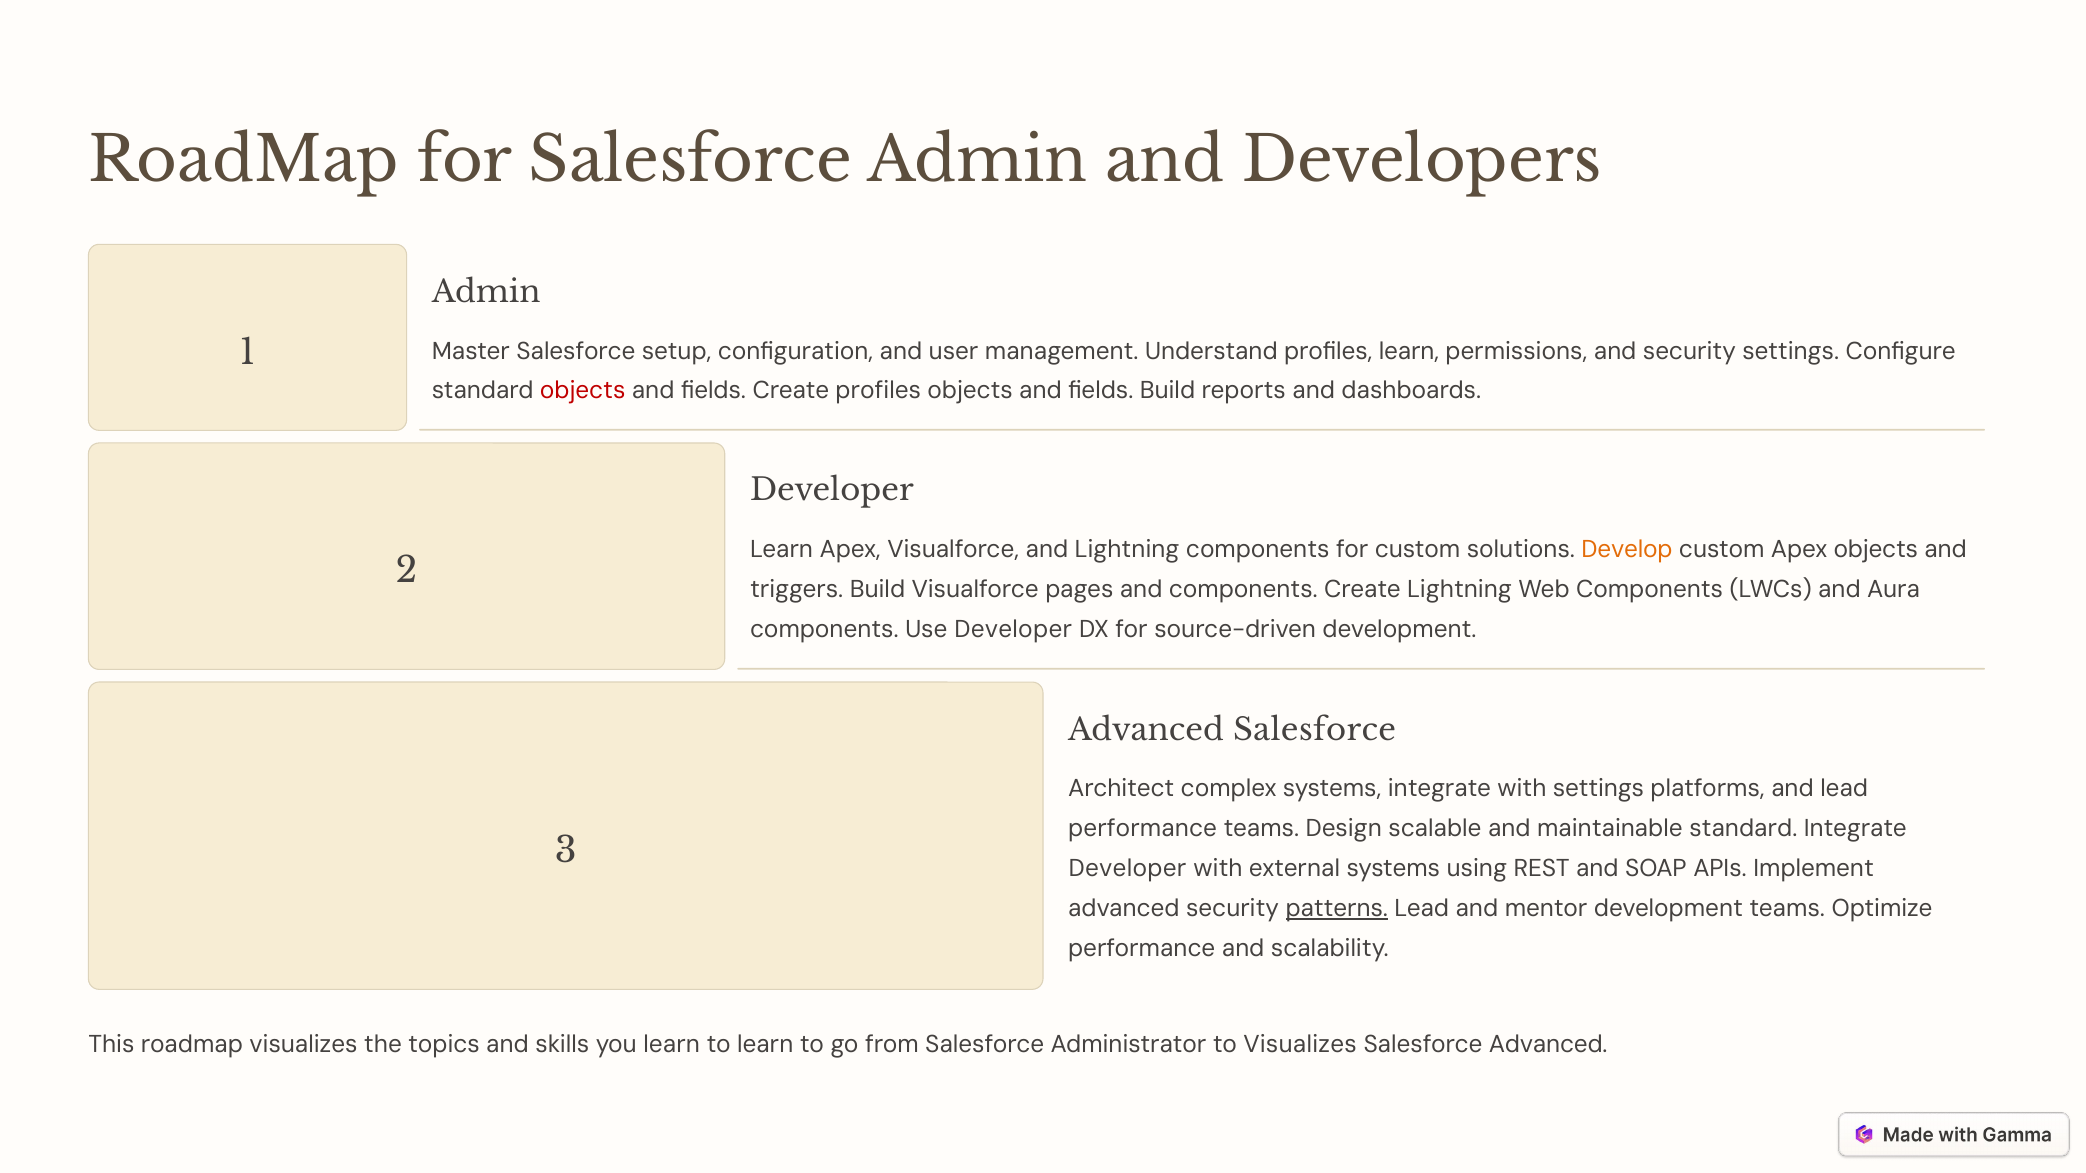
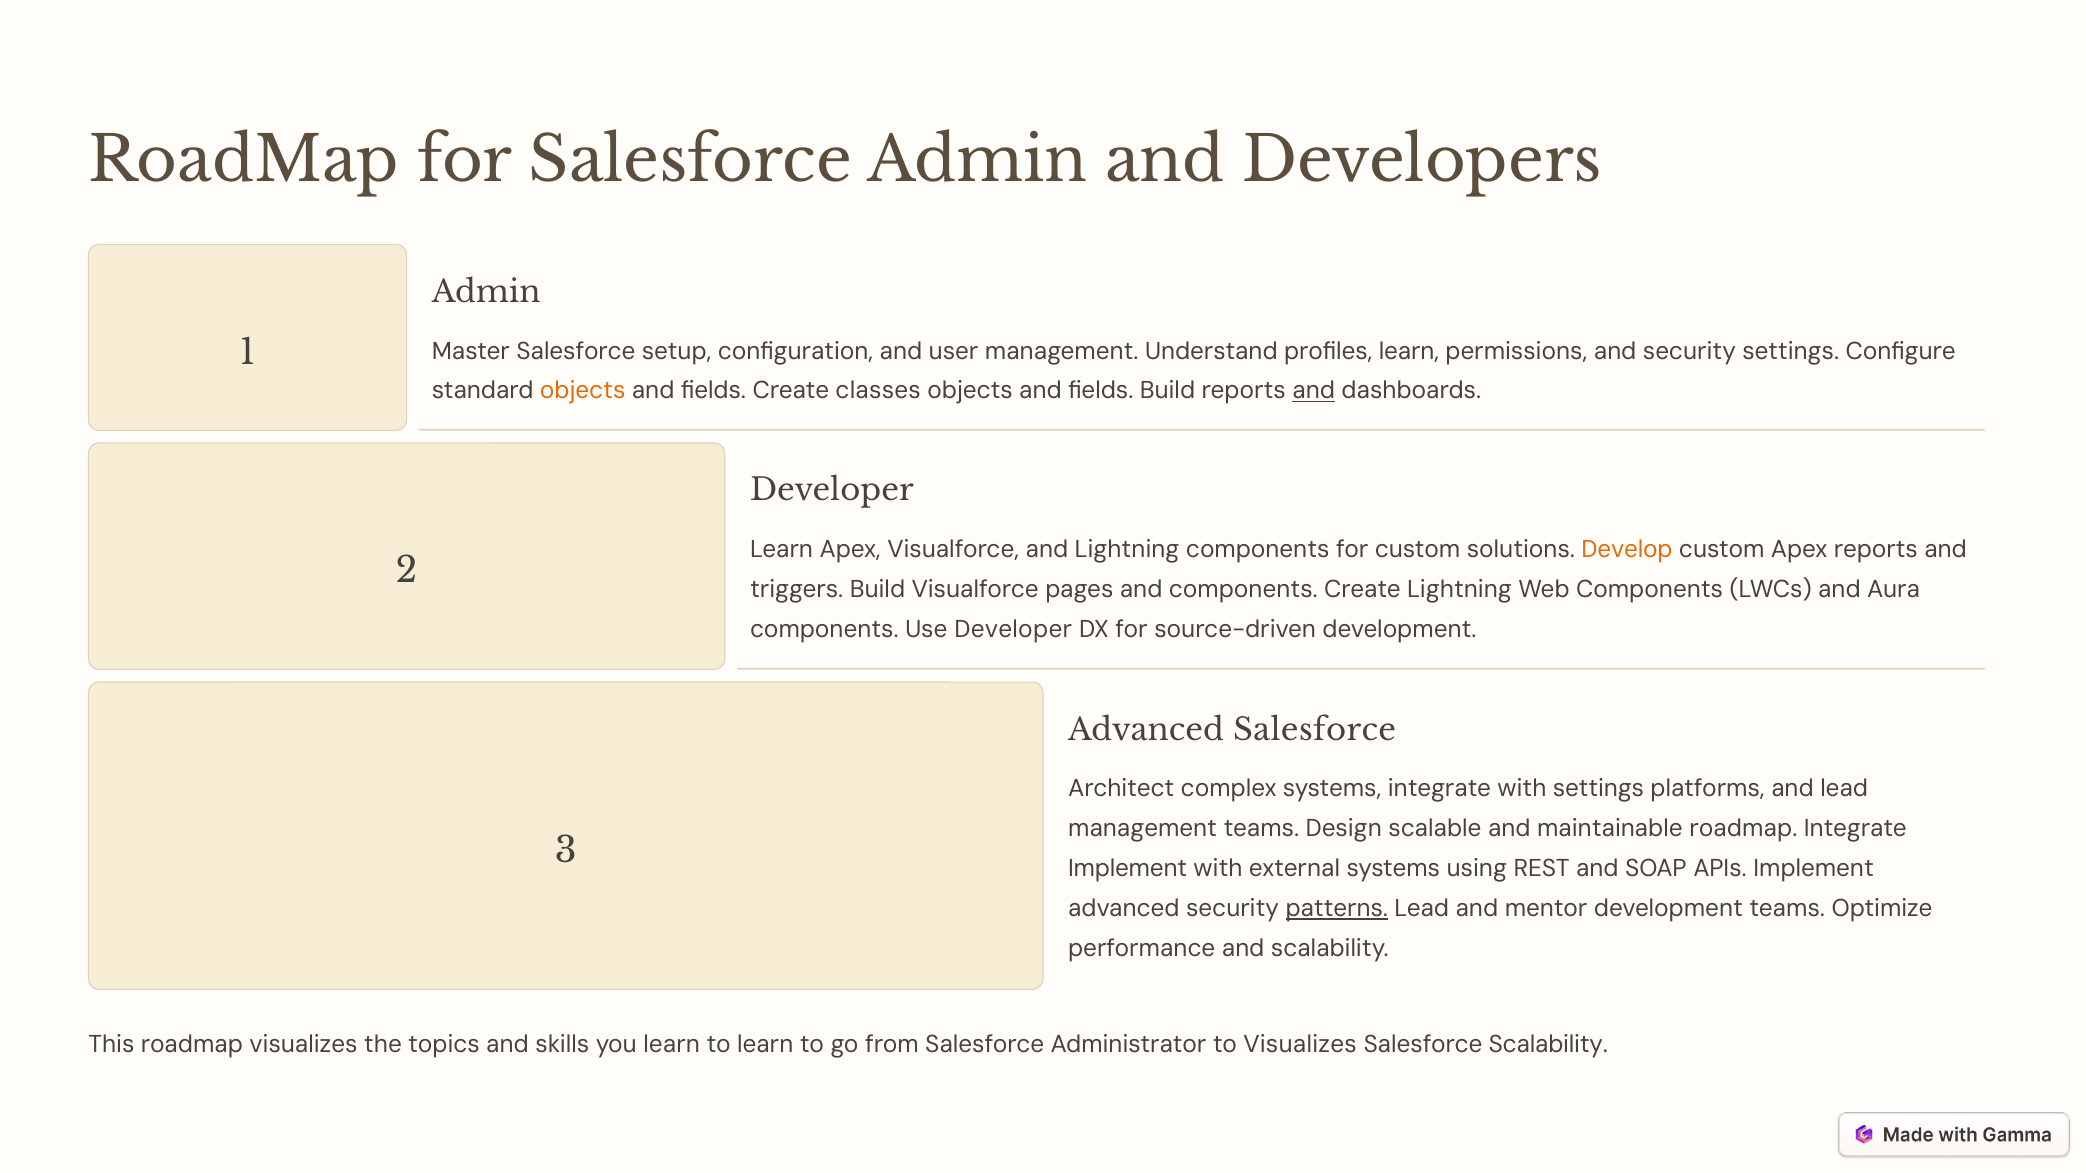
objects colour: red -> orange (583, 391)
Create profiles: profiles -> classes (878, 391)
and underline: none -> present (1314, 391)
Apex objects: objects -> reports (1876, 550)
performance: performance -> management (1143, 829)
maintainable standard: standard -> roadmap (1743, 829)
Developer: Developer -> Implement (1128, 869)
Salesforce Advanced: Advanced -> Scalability (1548, 1045)
